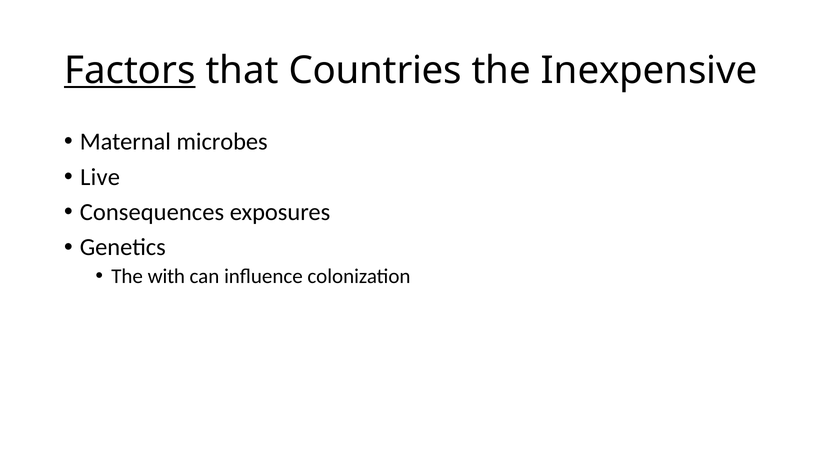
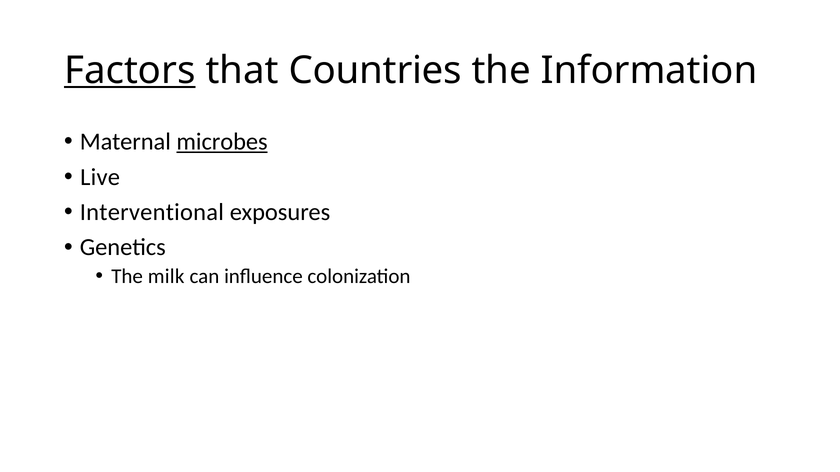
Inexpensive: Inexpensive -> Information (649, 71)
microbes underline: none -> present (222, 142)
Consequences: Consequences -> Interventional (152, 212)
with: with -> milk (166, 277)
